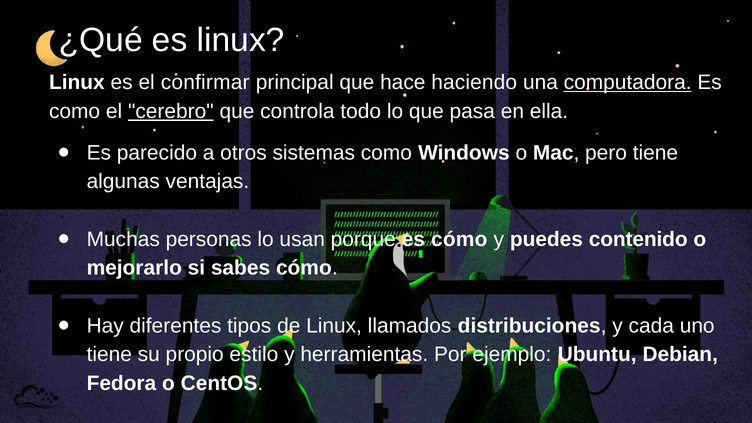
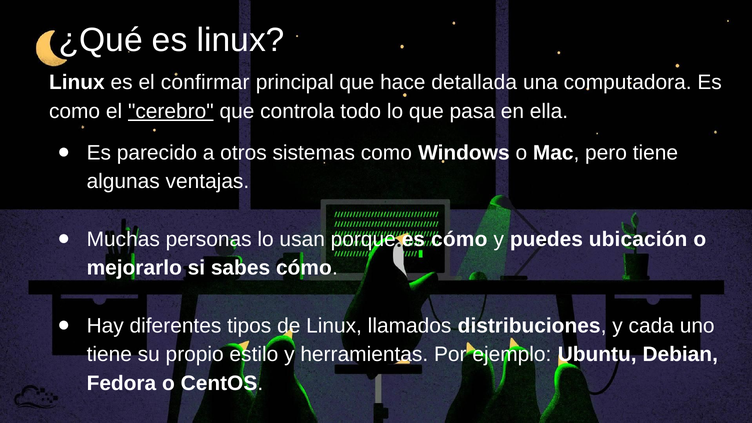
haciendo: haciendo -> detallada (474, 83)
computadora underline: present -> none (628, 83)
contenido: contenido -> ubicación (638, 239)
